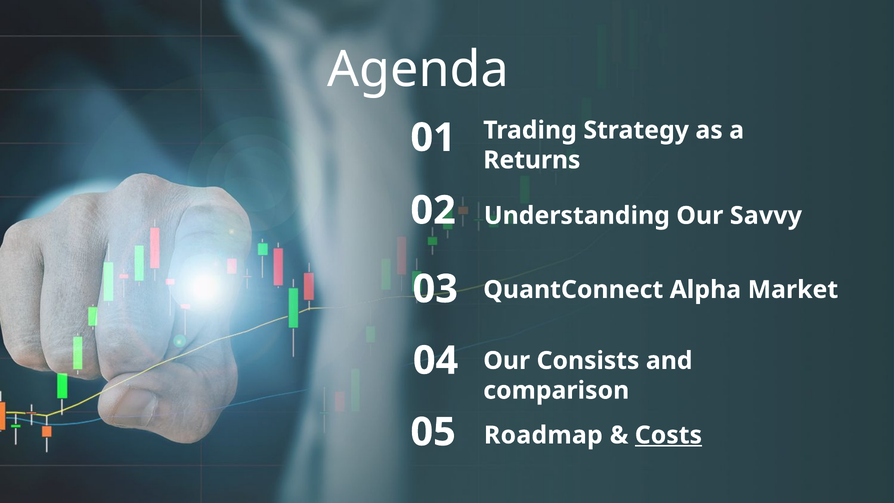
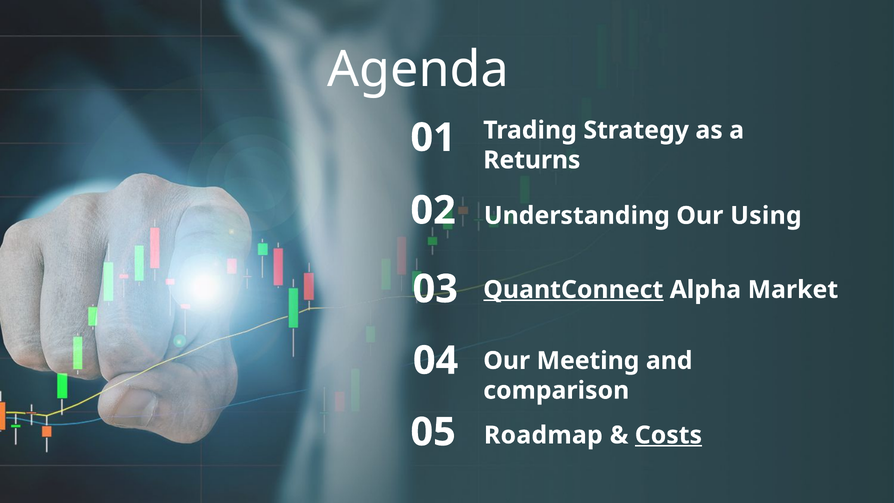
Savvy: Savvy -> Using (766, 216)
QuantConnect underline: none -> present (573, 290)
Consists: Consists -> Meeting (588, 361)
